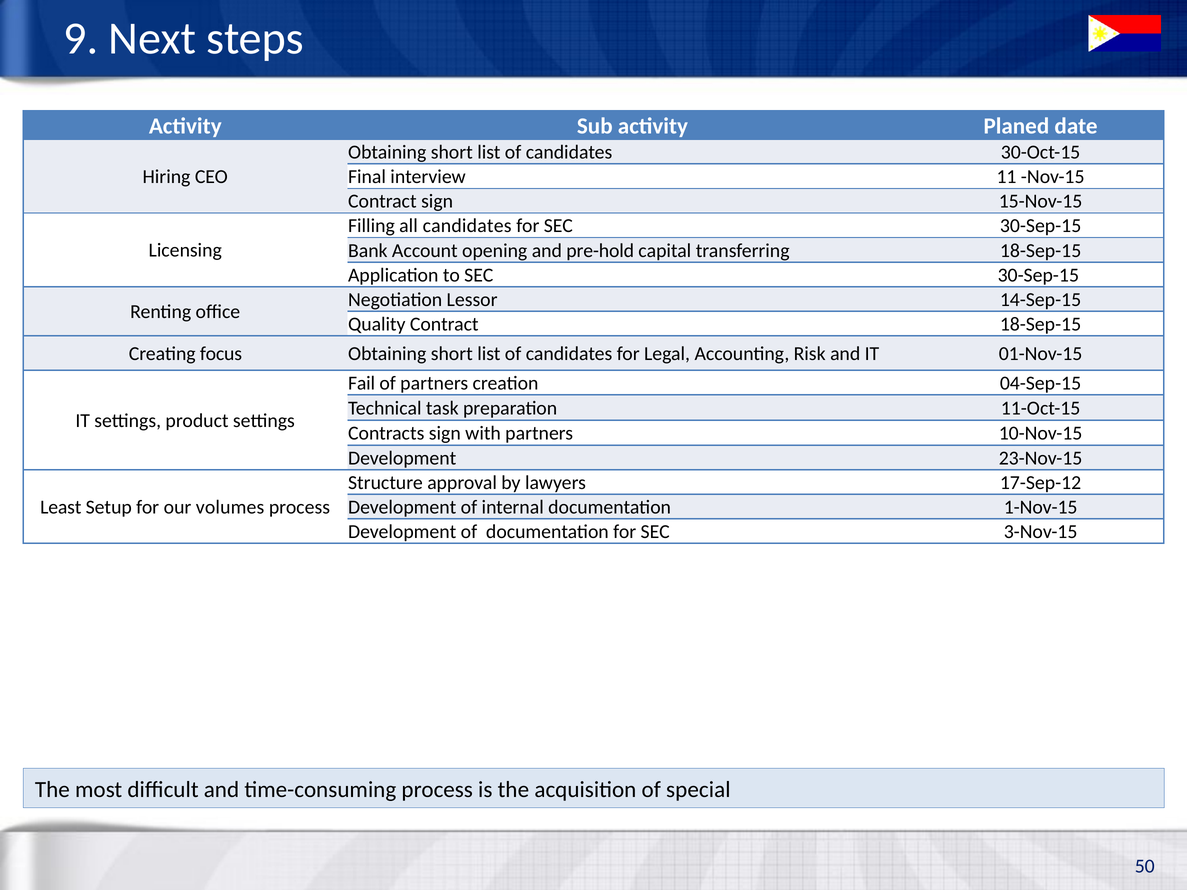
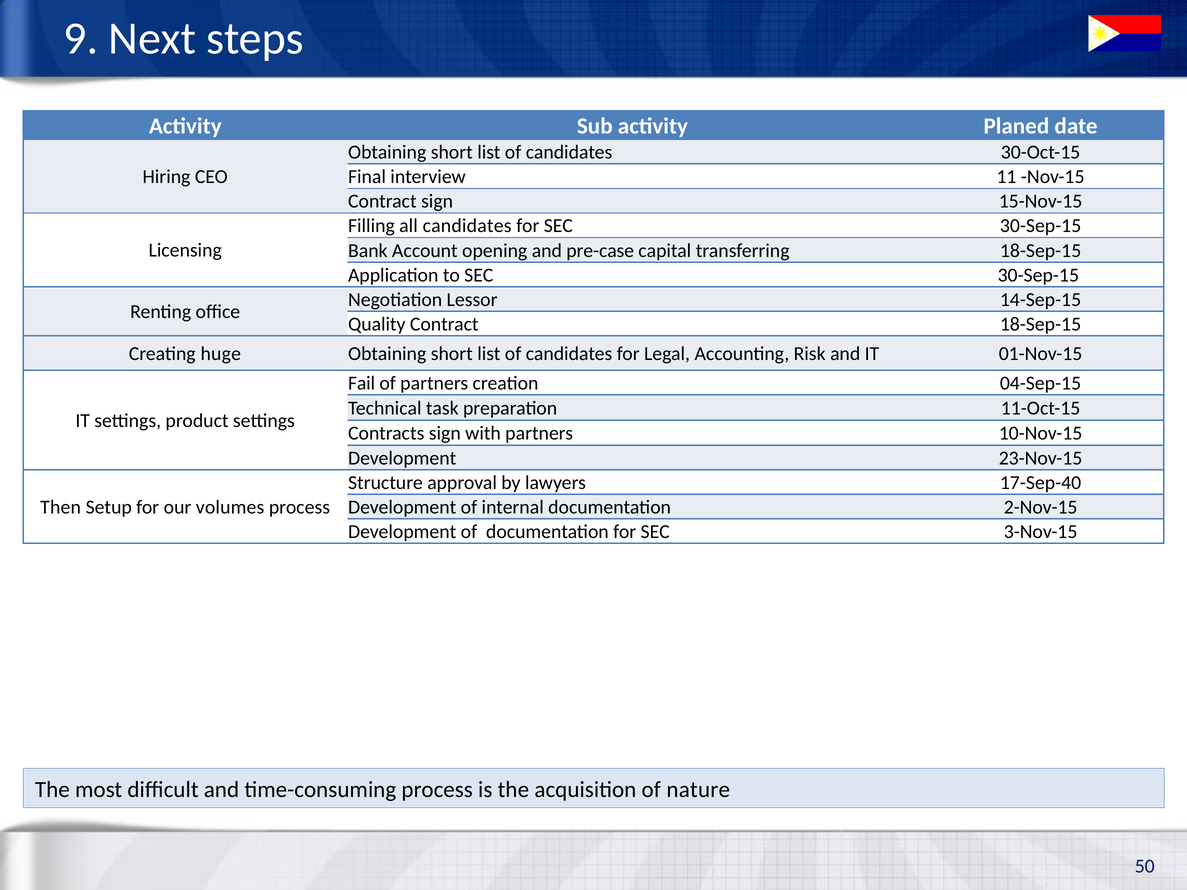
pre-hold: pre-hold -> pre-case (600, 251)
focus: focus -> huge (221, 354)
17-Sep-12: 17-Sep-12 -> 17-Sep-40 (1041, 483)
Least: Least -> Then (61, 507)
1-Nov-15: 1-Nov-15 -> 2-Nov-15 (1041, 507)
special: special -> nature (698, 790)
